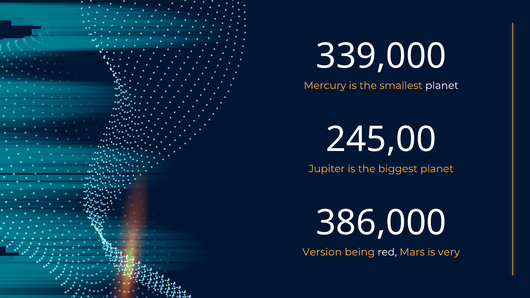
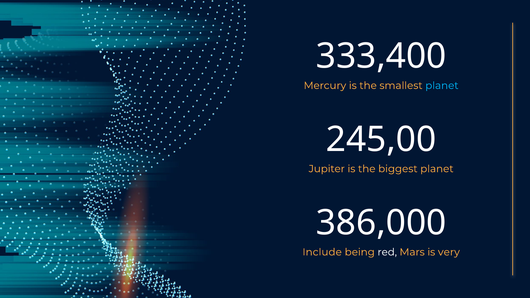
339,000: 339,000 -> 333,400 (381, 56)
planet colour: white -> light blue (442, 86)
Version: Version -> Include (322, 252)
